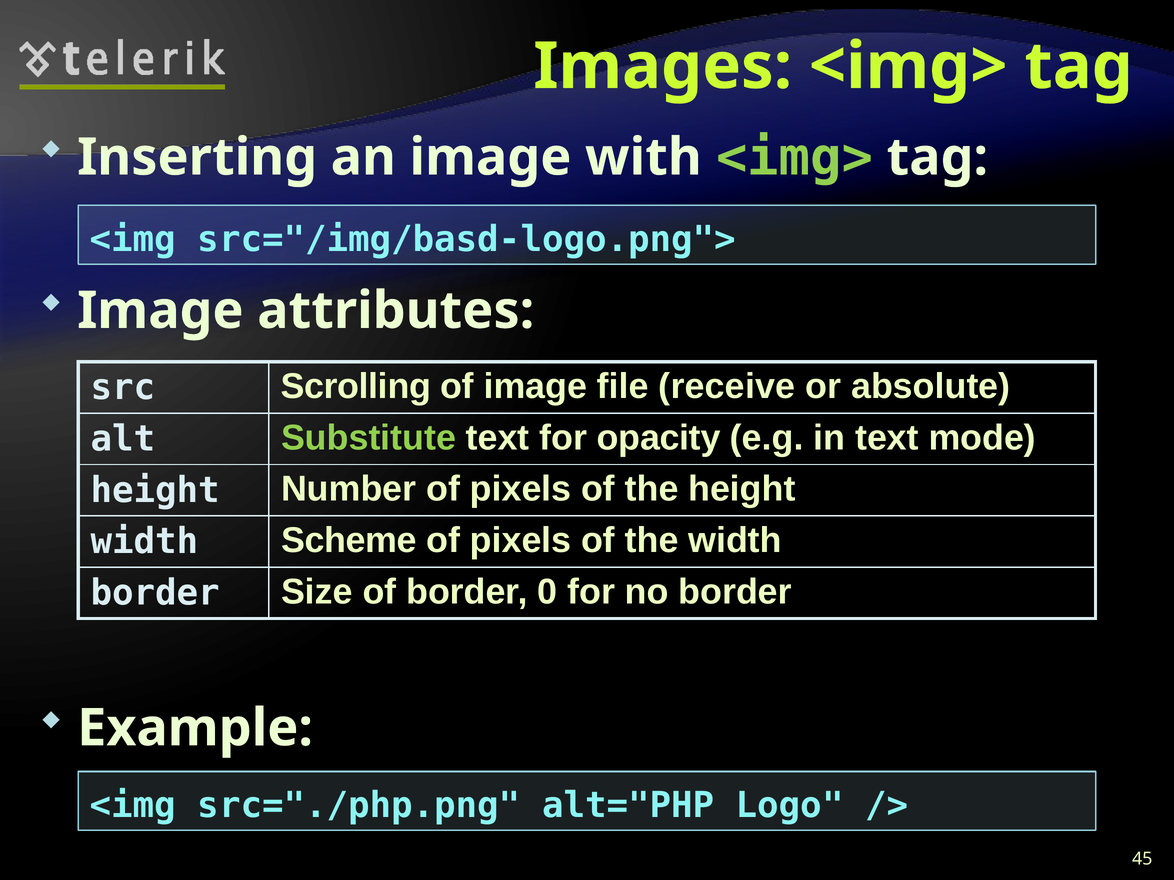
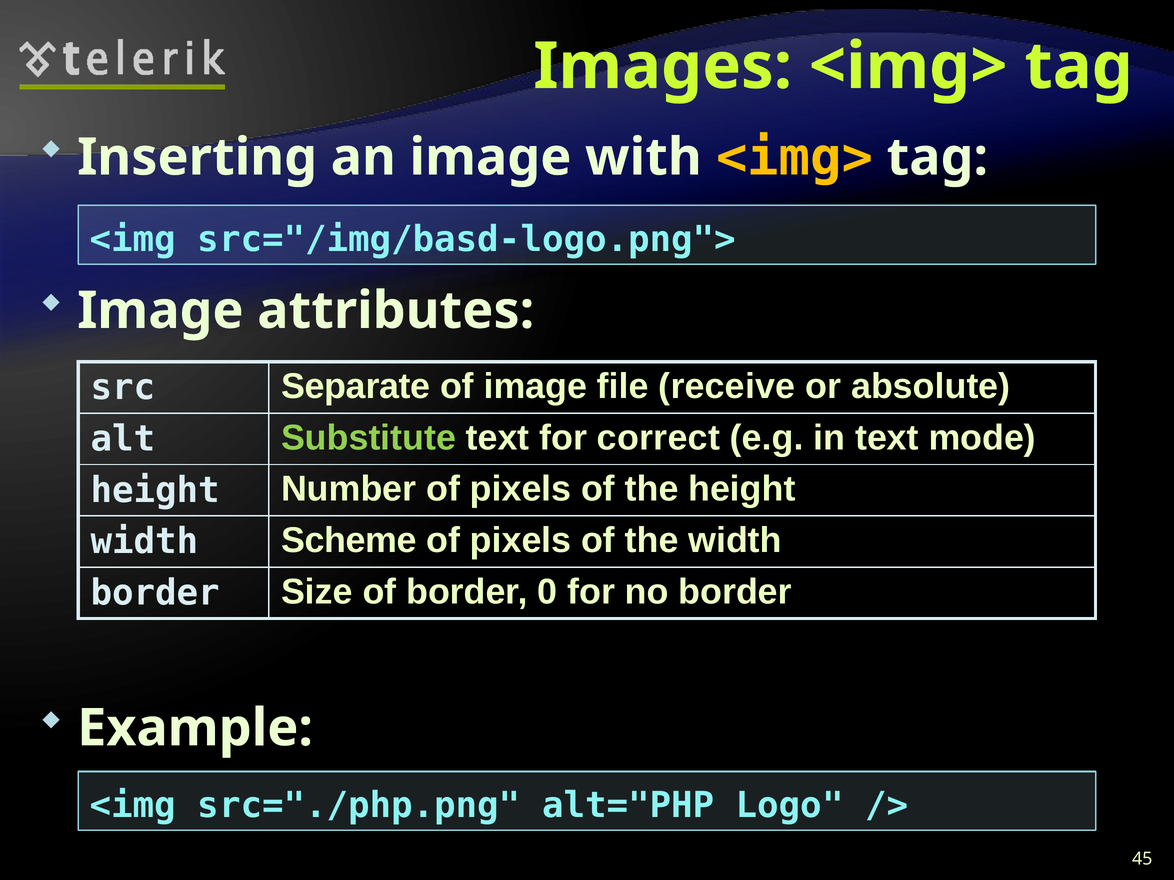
<img> colour: light green -> yellow (794, 157)
Scrolling: Scrolling -> Separate (356, 387)
opacity: opacity -> correct (658, 438)
